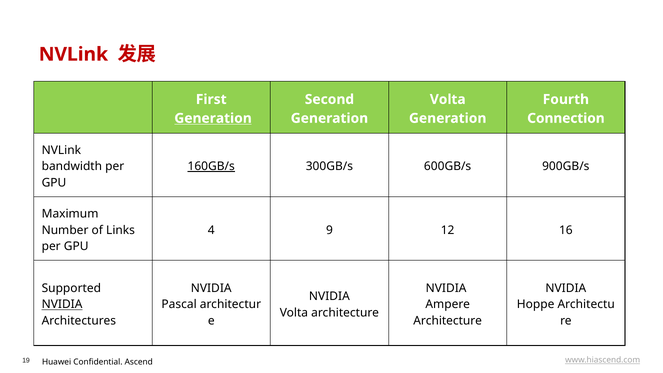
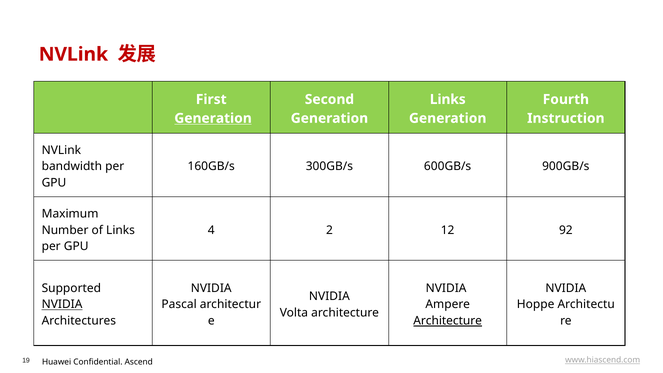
Volta: Volta -> Links (448, 99)
Connection: Connection -> Instruction (566, 118)
160GB/s underline: present -> none (211, 166)
9: 9 -> 2 (329, 230)
16: 16 -> 92 (566, 230)
Architecture underline: none -> present (448, 321)
